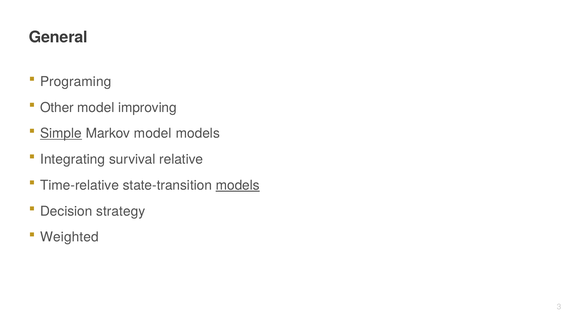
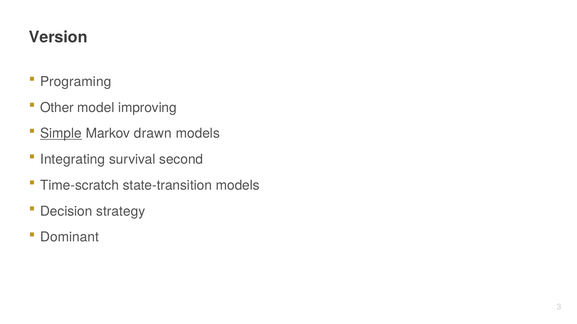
General: General -> Version (58, 37)
Markov model: model -> drawn (153, 134)
relative: relative -> second (181, 160)
Time-relative: Time-relative -> Time-scratch (80, 186)
models underline: present -> none (238, 186)
Weighted: Weighted -> Dominant (69, 238)
